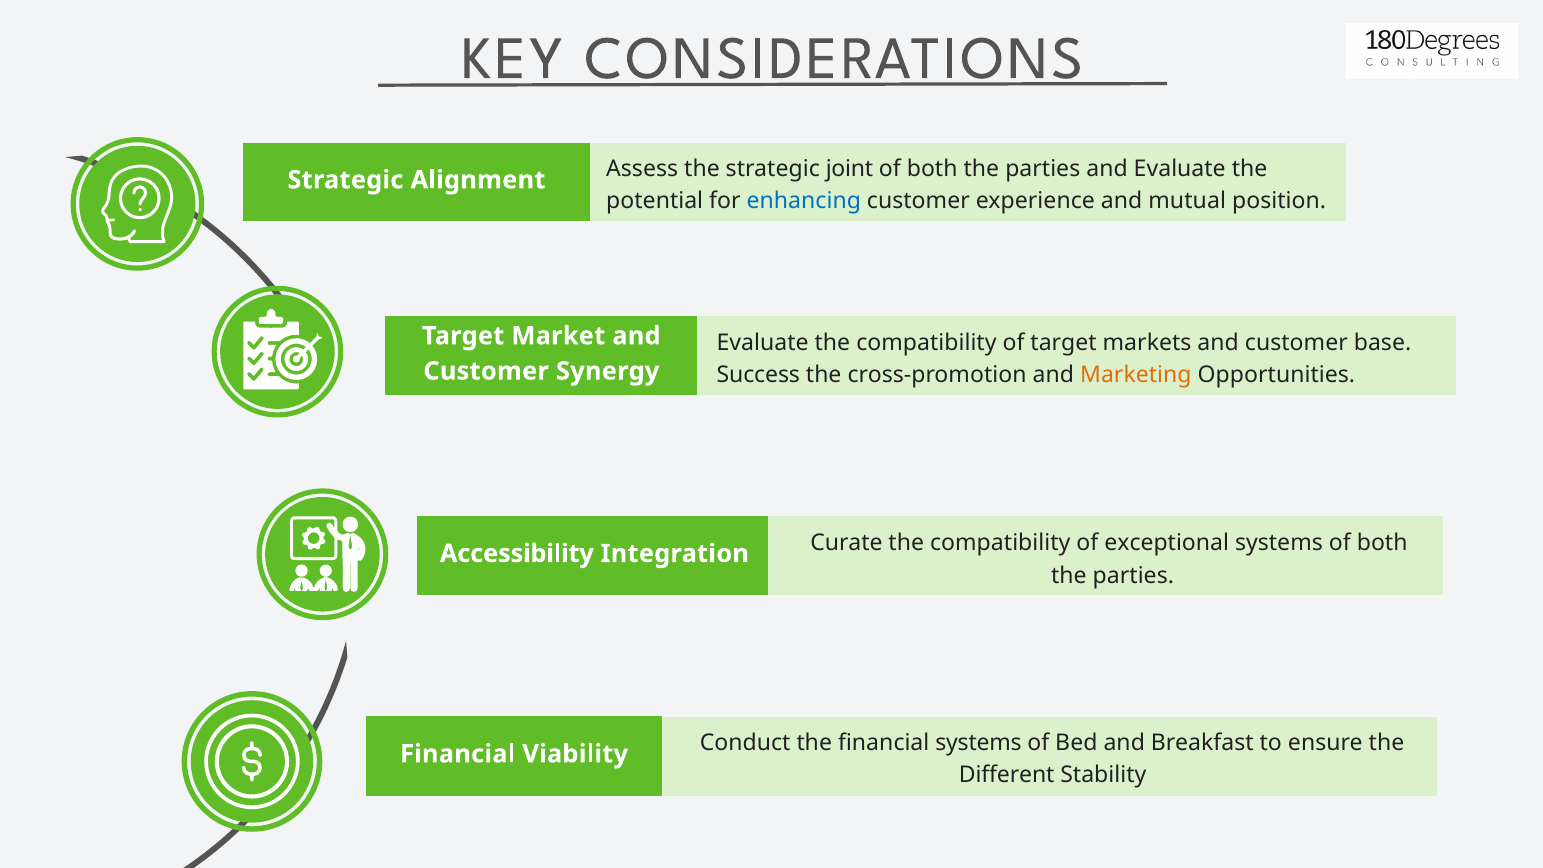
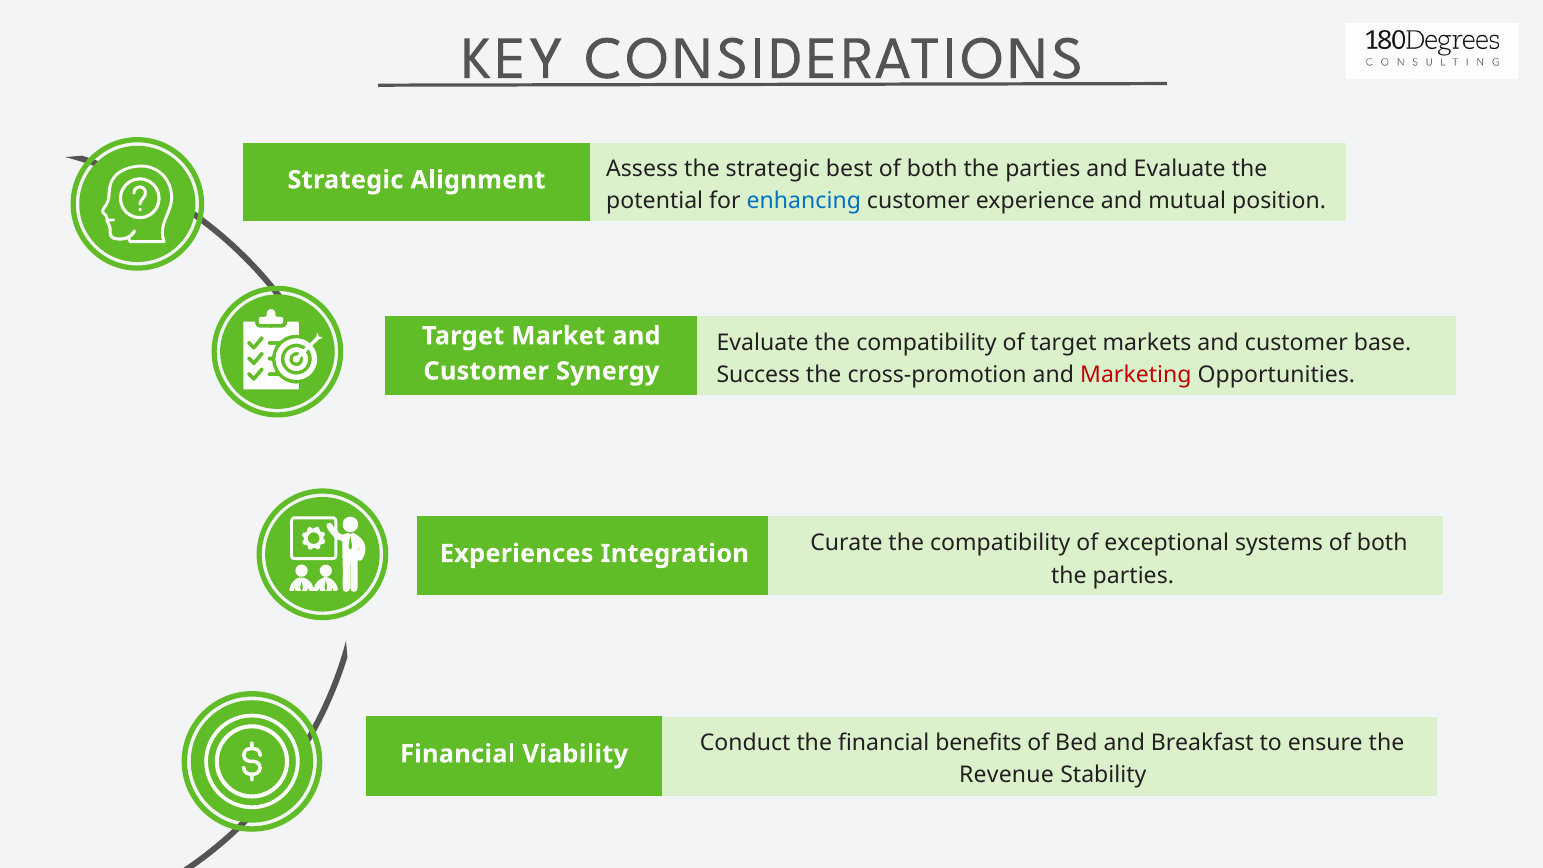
joint: joint -> best (849, 169)
Marketing colour: orange -> red (1136, 375)
Accessibility: Accessibility -> Experiences (517, 554)
financial systems: systems -> benefits (979, 743)
Different: Different -> Revenue (1006, 775)
